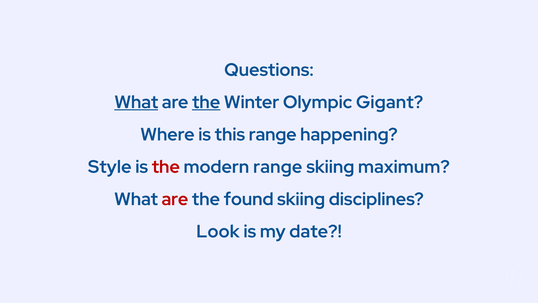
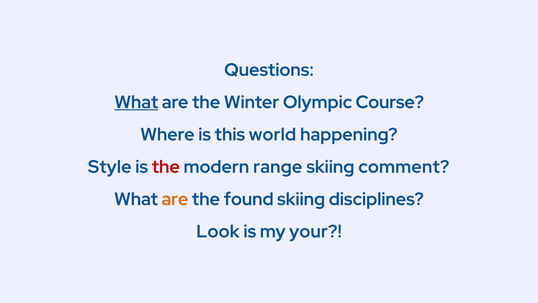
the underline: present -> none (206, 102)
Gigant: Gigant -> Course (390, 102)
this range: range -> world (272, 134)
maximum: maximum -> comment (404, 167)
are colour: red -> orange (175, 199)
date: date -> your (315, 231)
